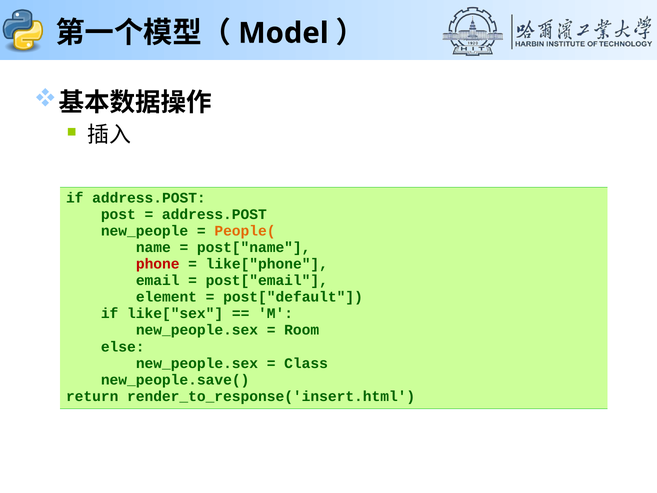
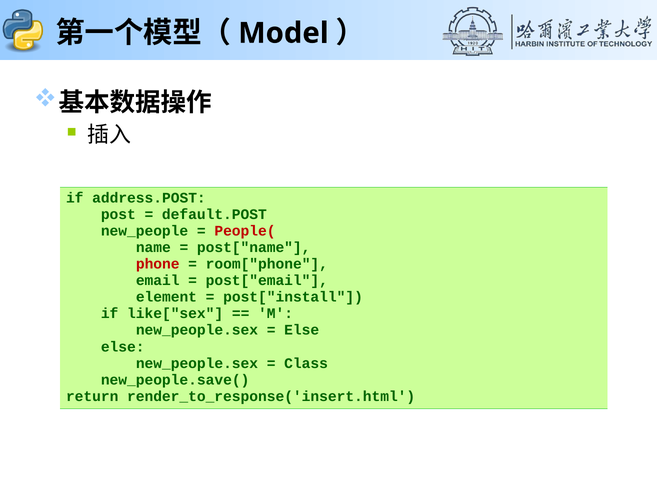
address.POST: address.POST -> default.POST (214, 214)
People( colour: orange -> red (245, 231)
like["phone: like["phone -> room["phone (267, 264)
post["default: post["default -> post["install (293, 297)
Room: Room -> Else (302, 330)
